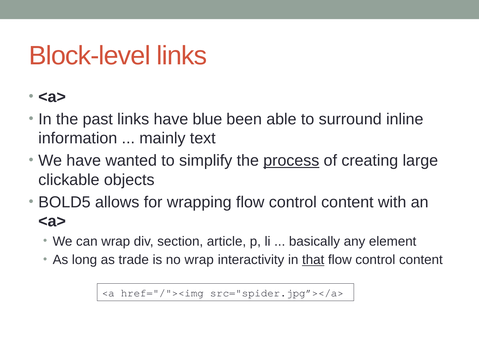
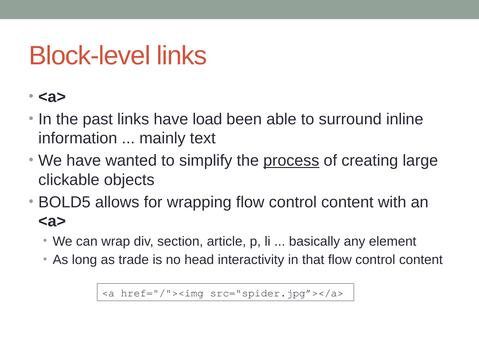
blue: blue -> load (207, 119)
no wrap: wrap -> head (199, 260)
that underline: present -> none (313, 260)
